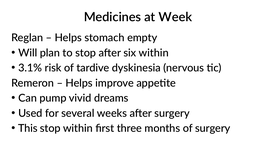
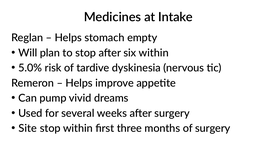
Week: Week -> Intake (175, 17)
3.1%: 3.1% -> 5.0% (30, 68)
This: This -> Site (28, 128)
